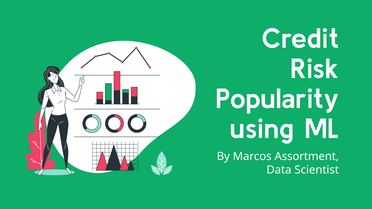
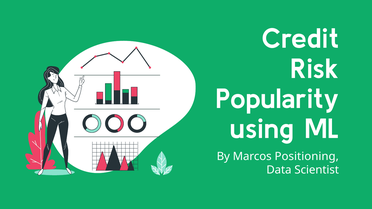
Assortment: Assortment -> Positioning (307, 157)
